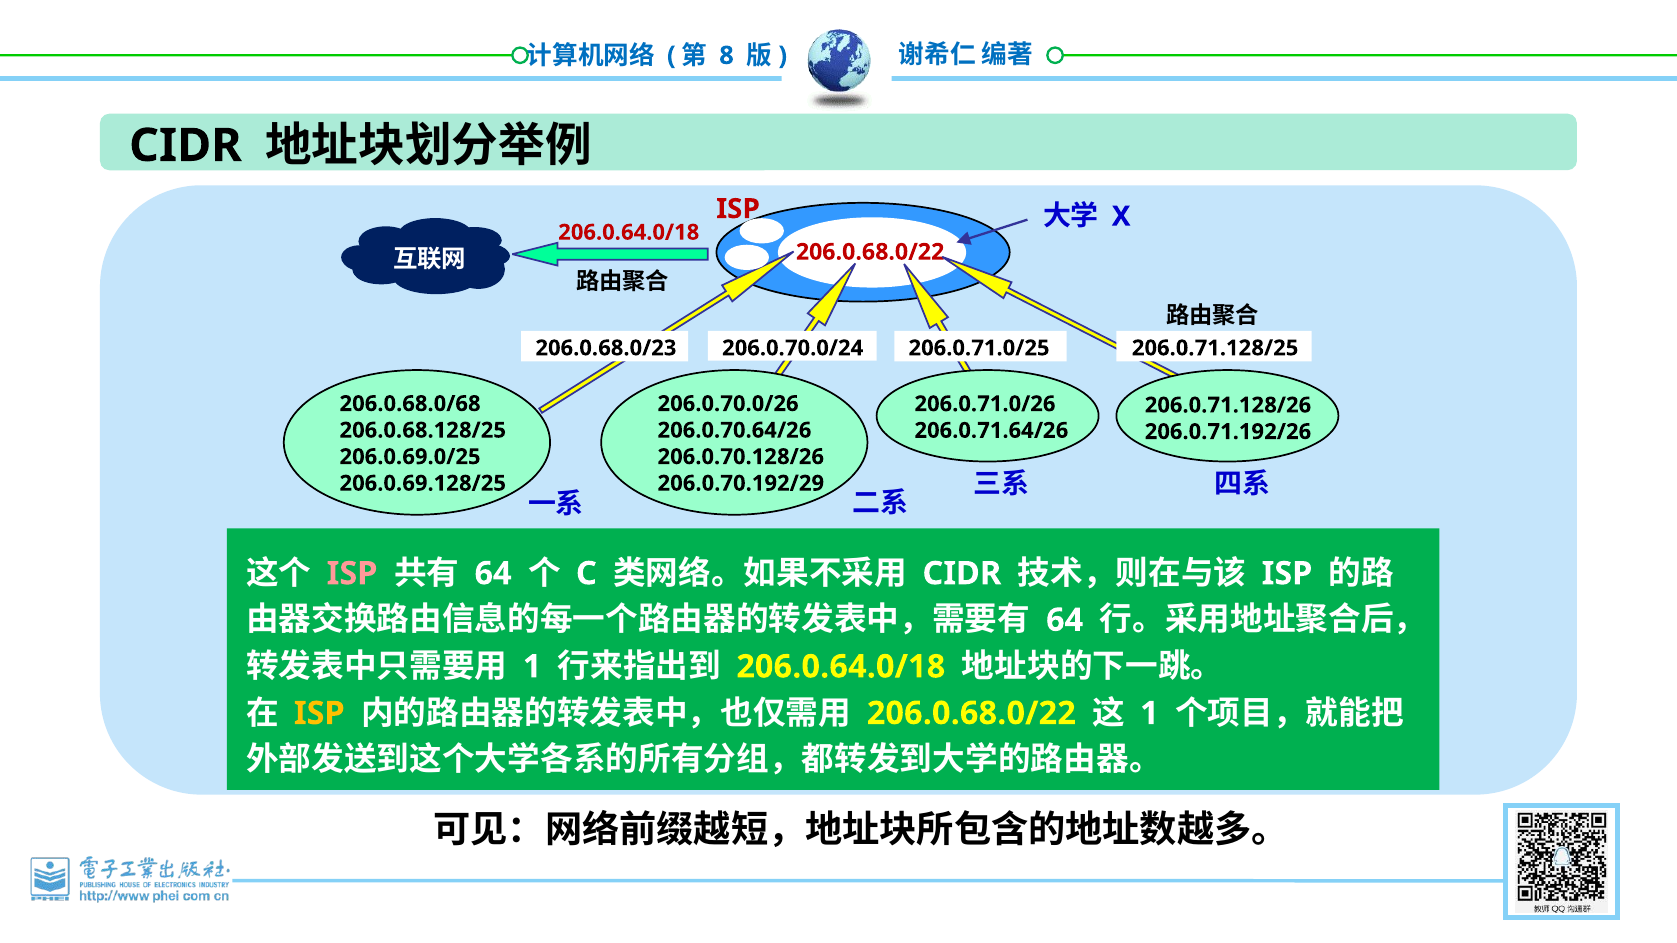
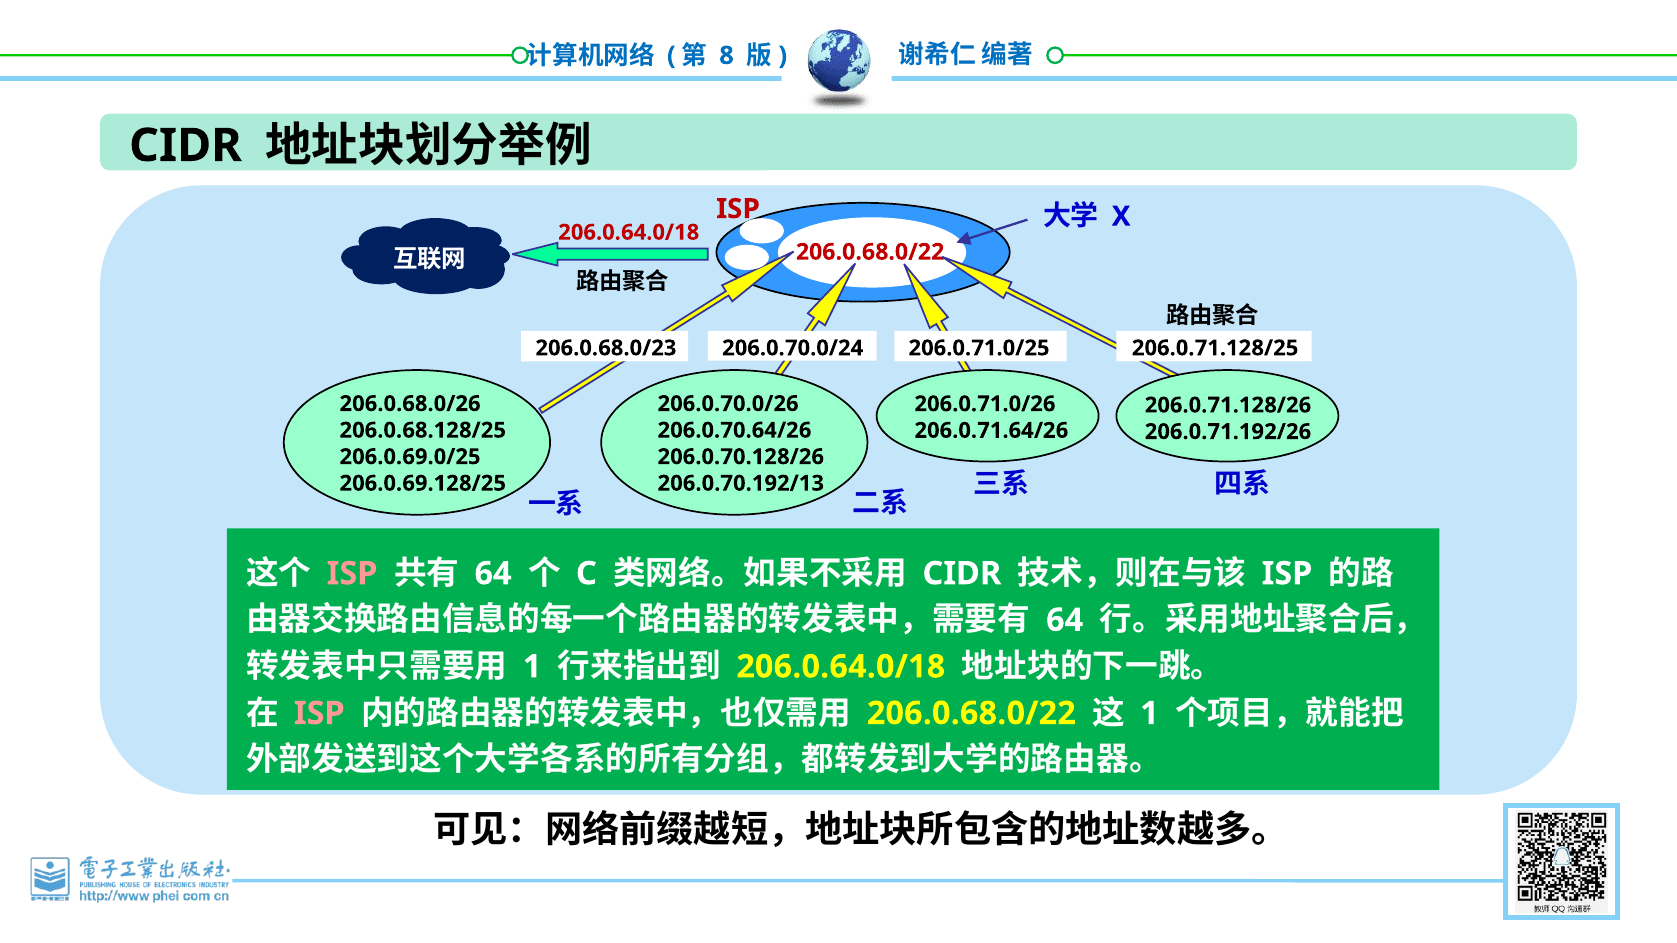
206.0.68.0/68: 206.0.68.0/68 -> 206.0.68.0/26 (410, 404)
206.0.70.192/29: 206.0.70.192/29 -> 206.0.70.192/13 (741, 484)
ISP colour: yellow -> pink (319, 714)
